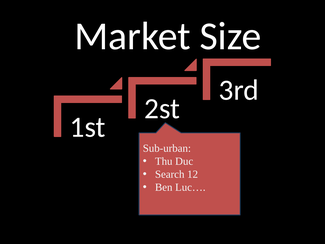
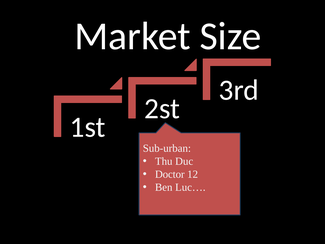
Search: Search -> Doctor (170, 174)
